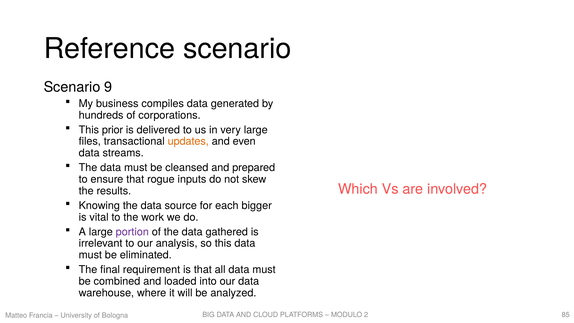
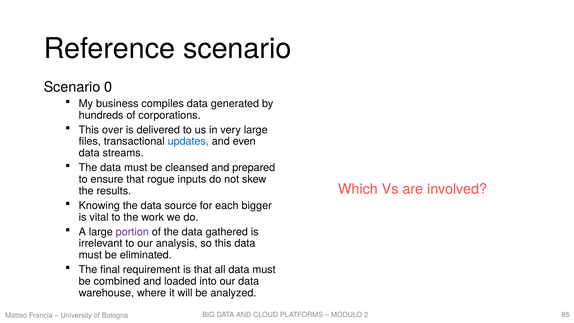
9: 9 -> 0 (108, 87)
prior: prior -> over (112, 130)
updates colour: orange -> blue (188, 141)
